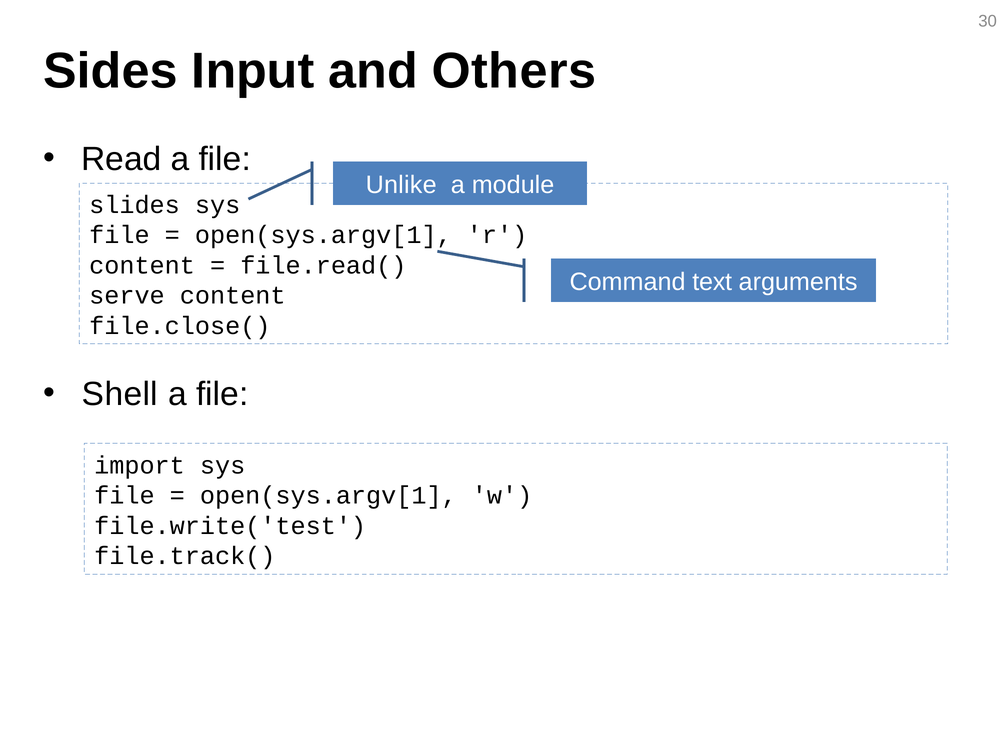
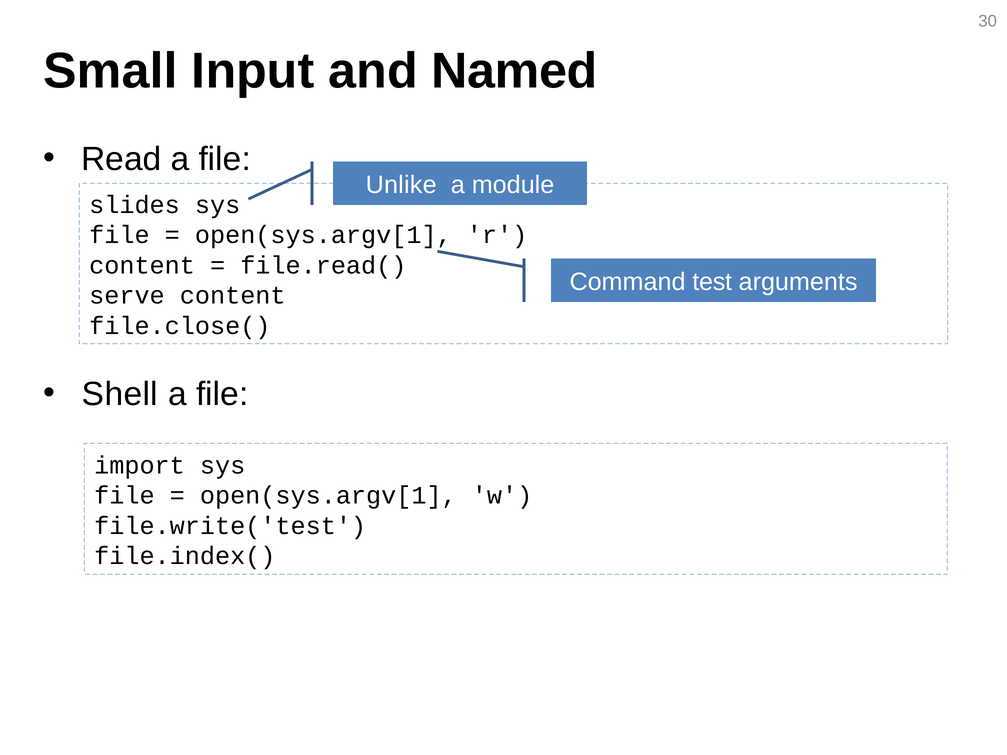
Sides: Sides -> Small (111, 71)
Others: Others -> Named (514, 71)
text: text -> test (712, 282)
file.track(: file.track( -> file.index( (185, 556)
